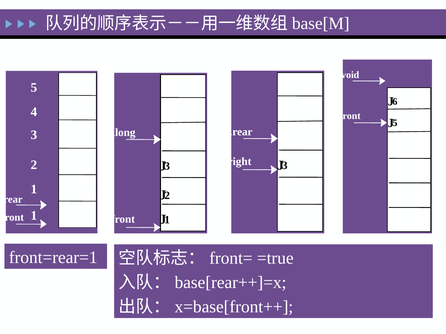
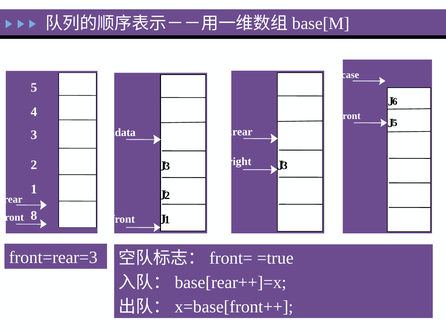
Q.void: Q.void -> Q.case (345, 75)
Q.long: Q.long -> Q.data (120, 133)
1: 1 -> 8 (34, 216)
front=rear=1: front=rear=1 -> front=rear=3 (53, 258)
